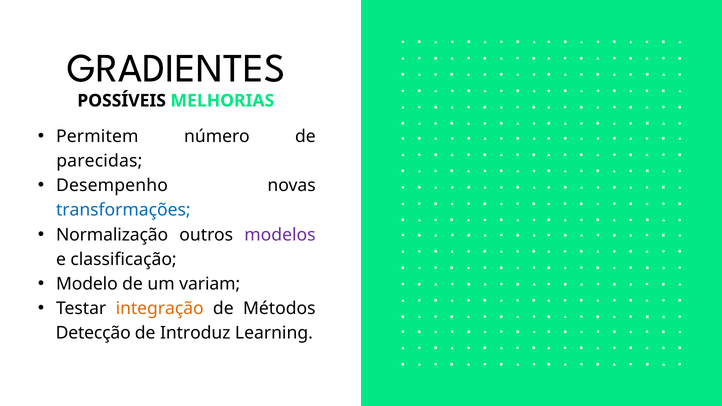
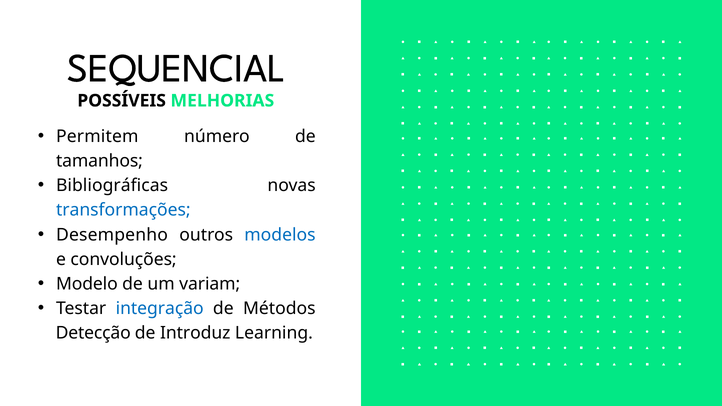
GRADIENTES: GRADIENTES -> SEQUENCIAL (176, 68)
parecidas: parecidas -> tamanhos (99, 161)
Desempenho: Desempenho -> Bibliográficas (112, 186)
Normalização: Normalização -> Desempenho (112, 235)
modelos colour: purple -> blue (280, 235)
classificação: classificação -> convoluções (124, 259)
integração colour: orange -> blue (160, 308)
